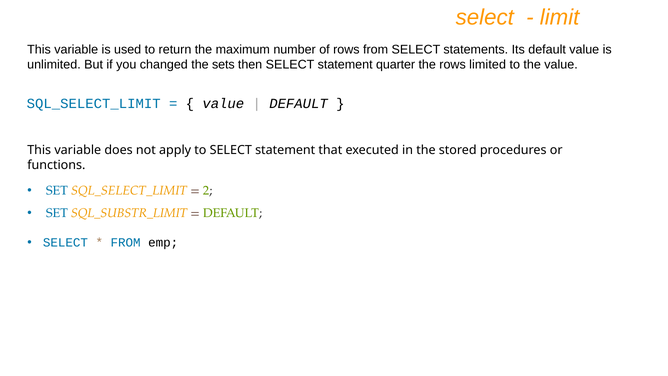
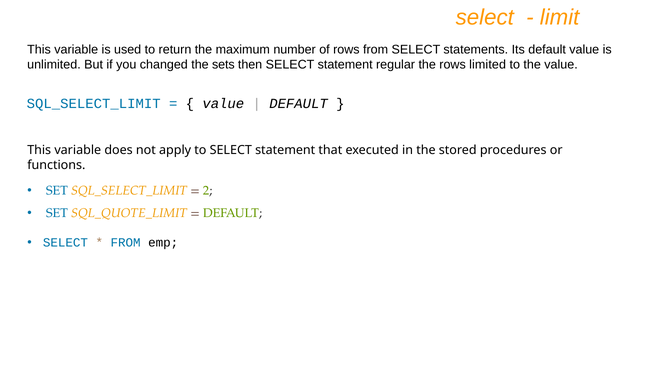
quarter: quarter -> regular (396, 64)
SQL_SUBSTR_LIMIT: SQL_SUBSTR_LIMIT -> SQL_QUOTE_LIMIT (129, 213)
